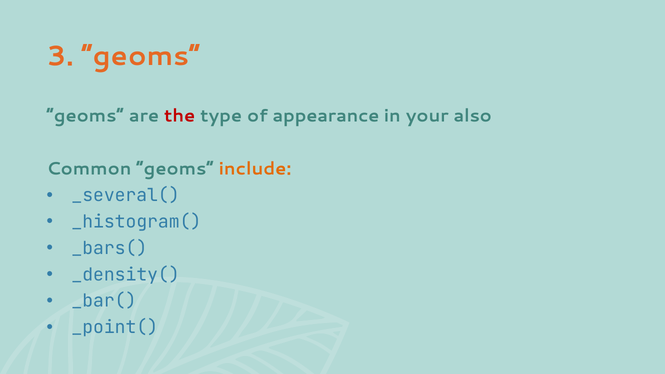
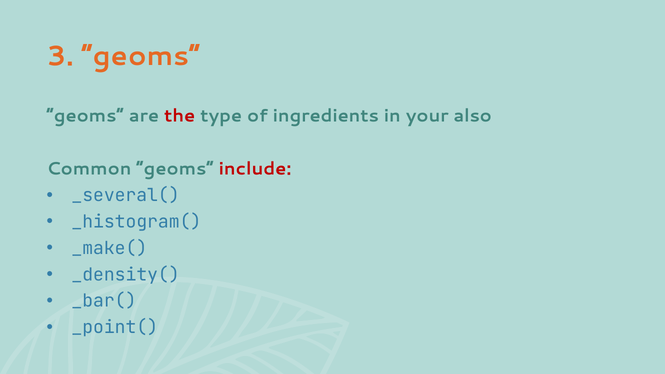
appearance: appearance -> ingredients (326, 116)
include colour: orange -> red (255, 169)
_bars(: _bars( -> _make( (109, 248)
